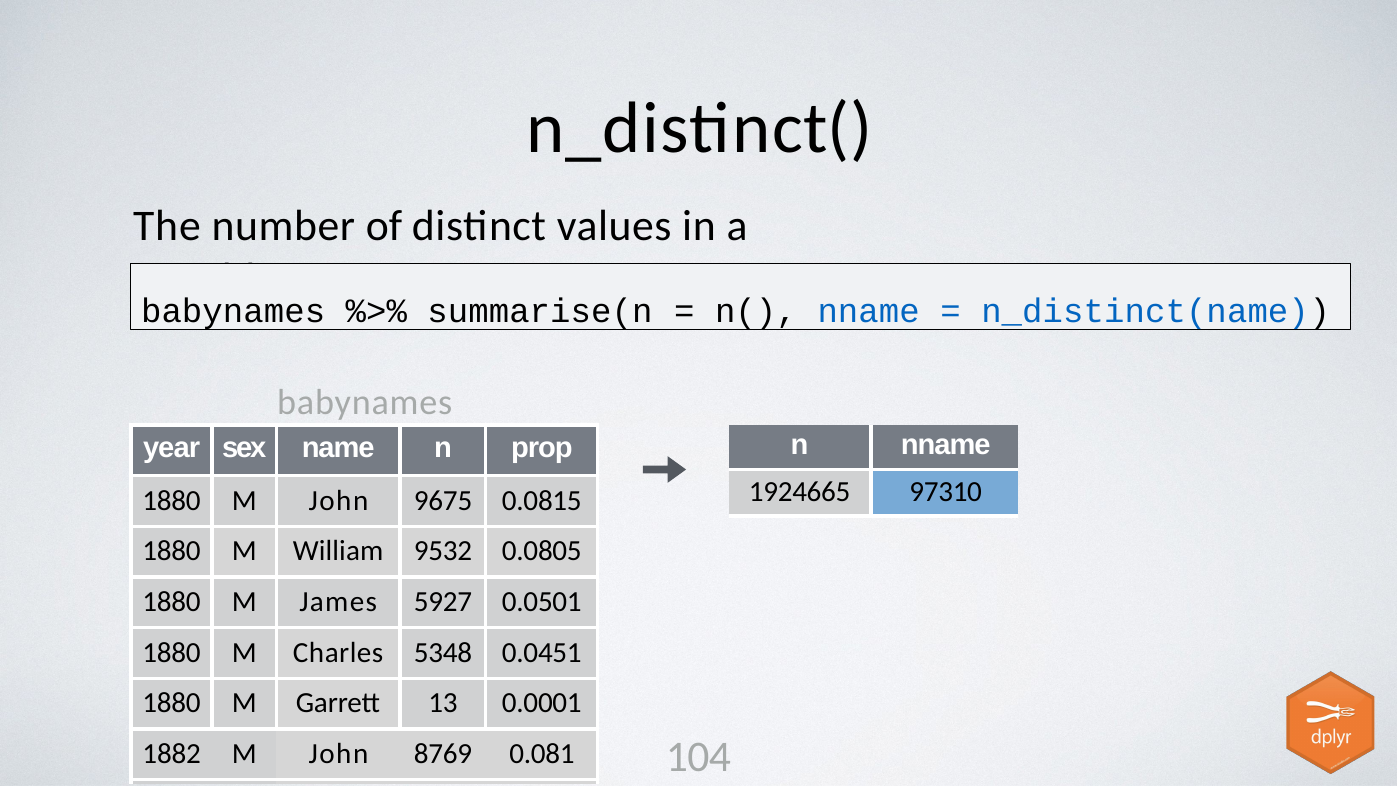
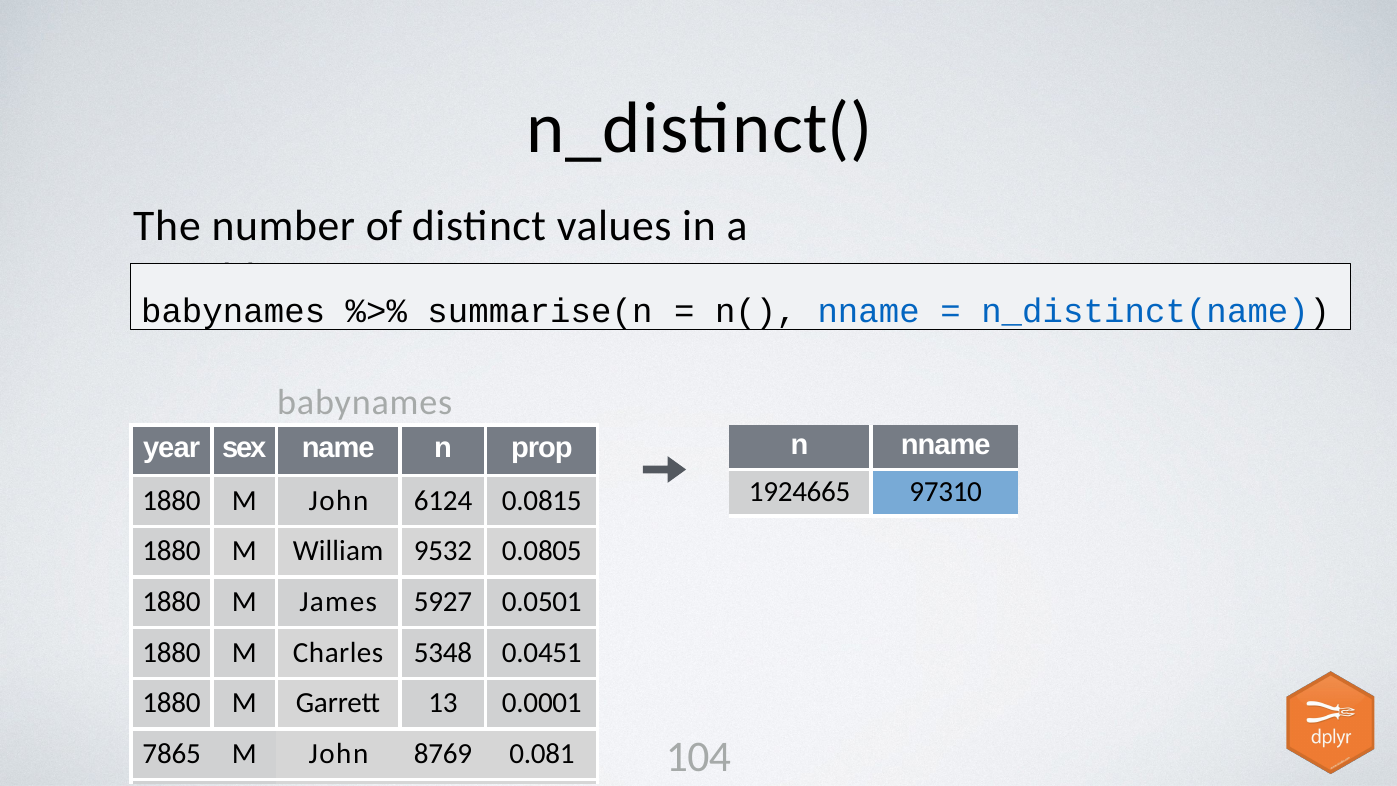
9675: 9675 -> 6124 (443, 500)
1882: 1882 -> 7865 (172, 754)
